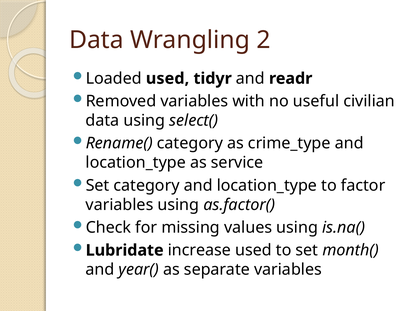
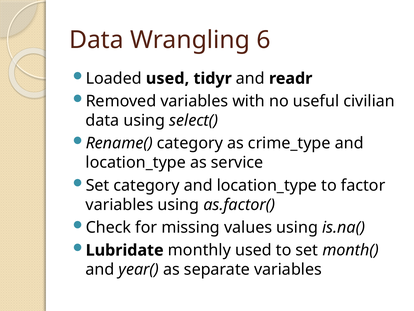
2: 2 -> 6 (264, 40)
increase: increase -> monthly (199, 250)
